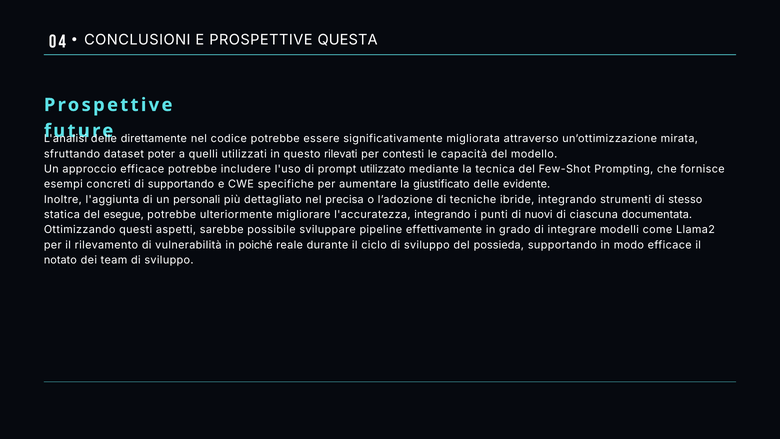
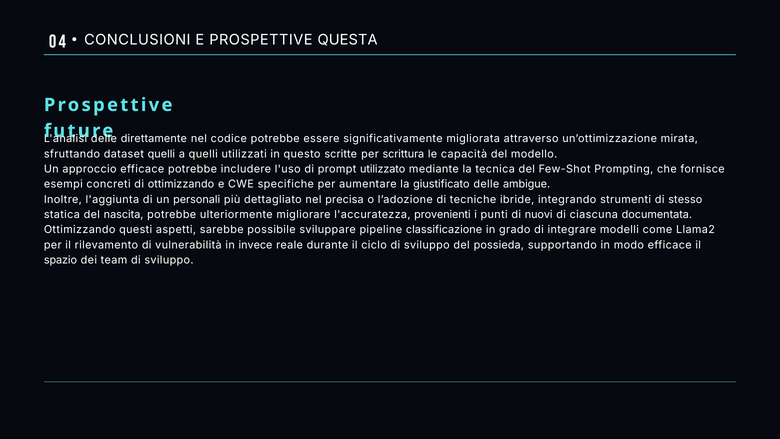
dataset poter: poter -> quelli (161, 154)
rilevati: rilevati -> scritte (341, 154)
contesti: contesti -> scrittura (403, 154)
di supportando: supportando -> ottimizzando (181, 184)
evidente: evidente -> ambigue (527, 184)
esegue: esegue -> nascita (124, 215)
l'accuratezza integrando: integrando -> provenienti (442, 215)
effettivamente: effettivamente -> classificazione (444, 230)
poiché: poiché -> invece (255, 245)
notato: notato -> spazio (60, 260)
